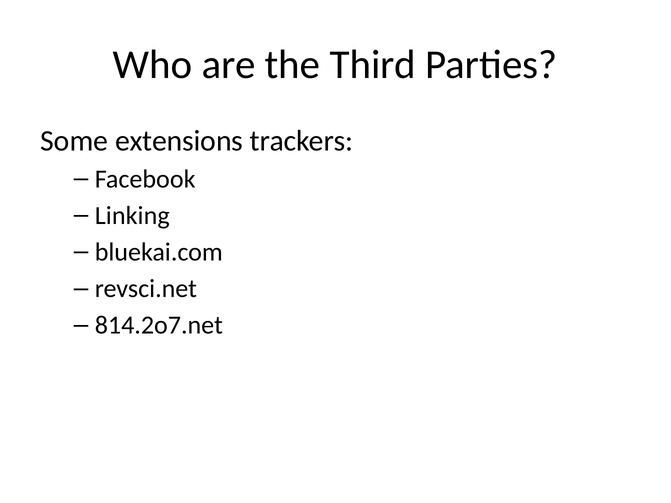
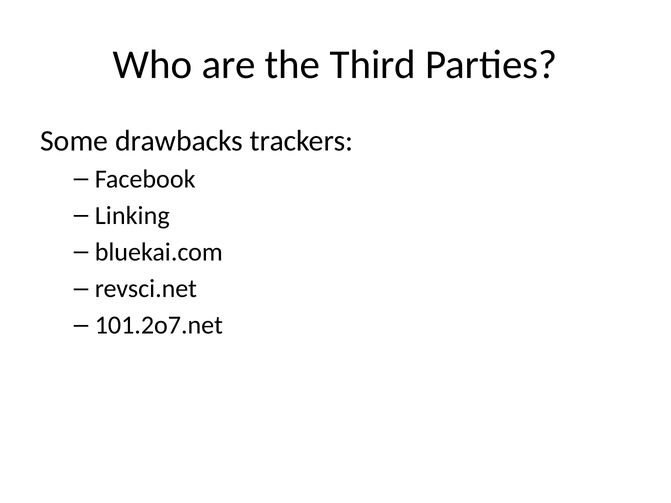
extensions: extensions -> drawbacks (179, 141)
814.2o7.net: 814.2o7.net -> 101.2o7.net (159, 326)
